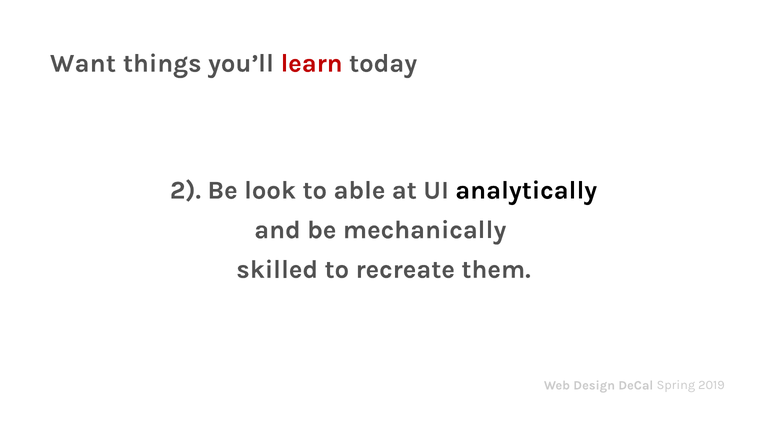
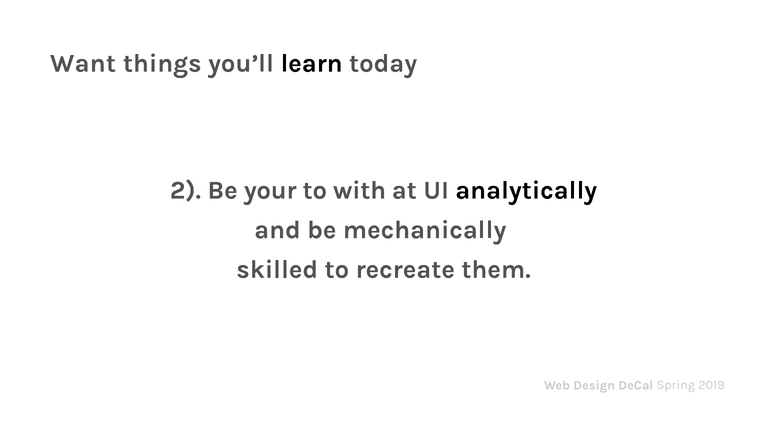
learn colour: red -> black (312, 63)
look: look -> your (270, 190)
able: able -> with (360, 190)
